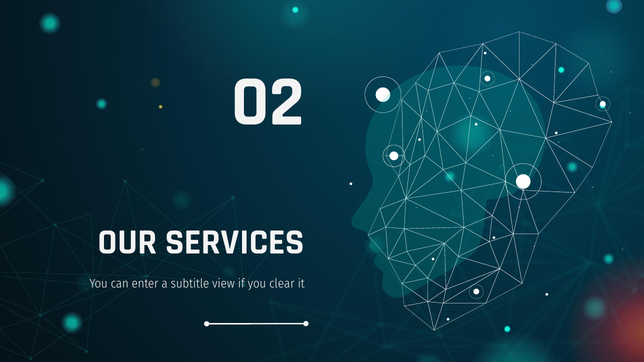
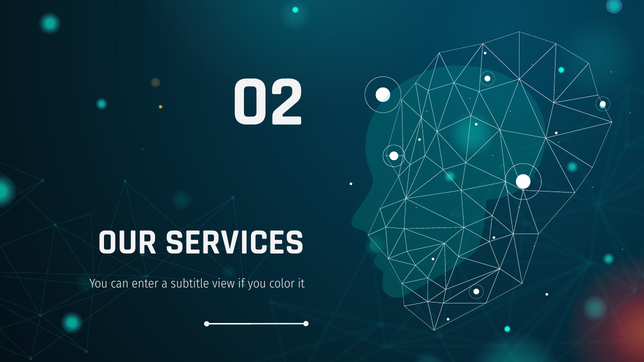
clear: clear -> color (282, 284)
